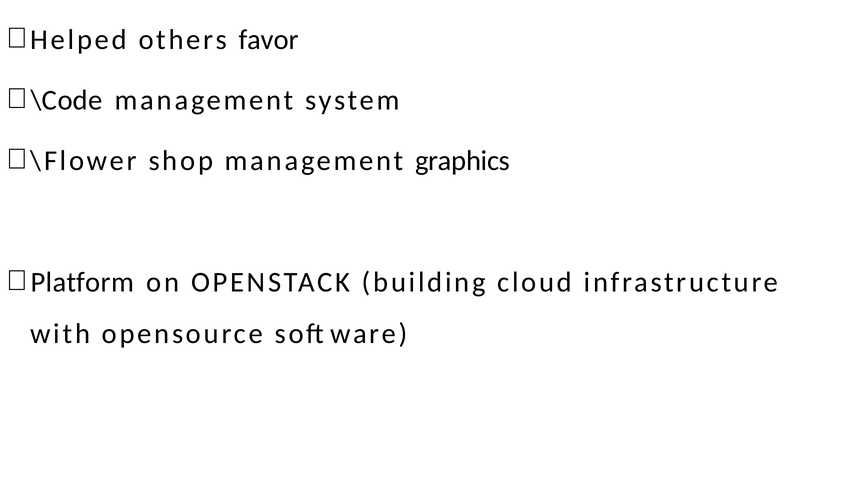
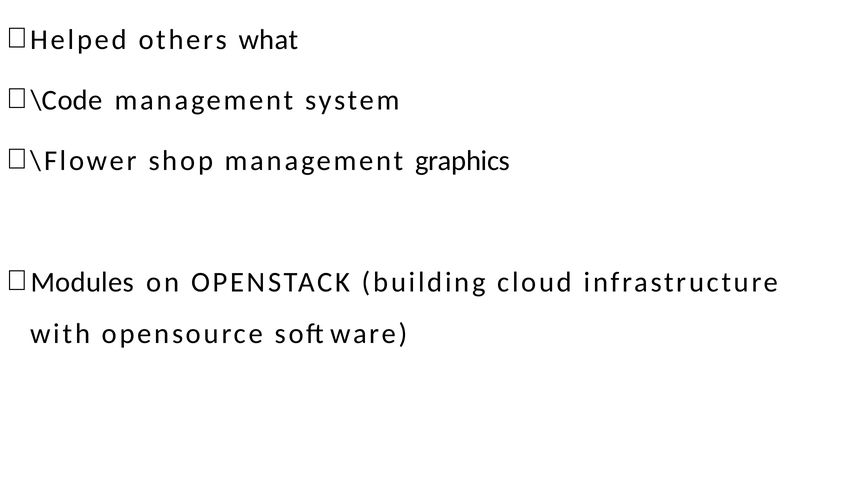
favor: favor -> what (268, 40)
Platform: Platform -> Modules (82, 282)
